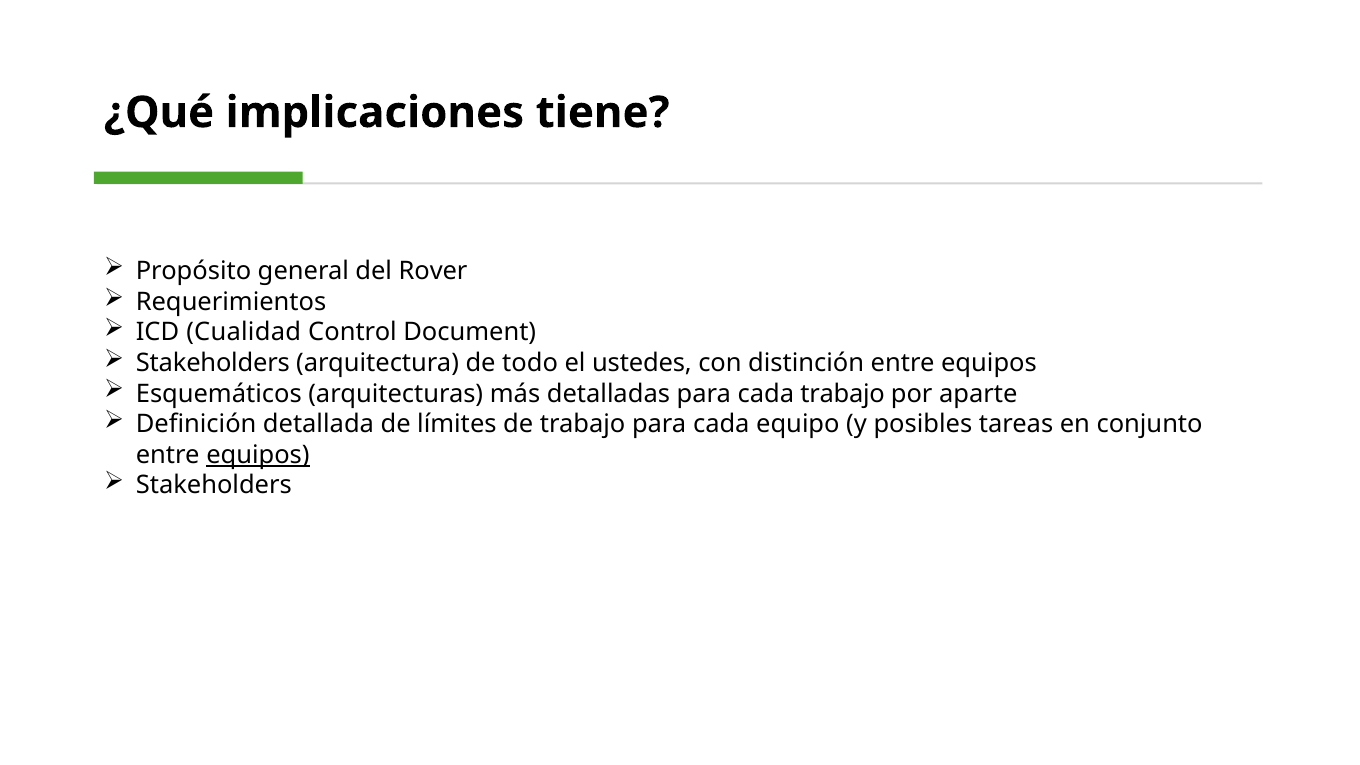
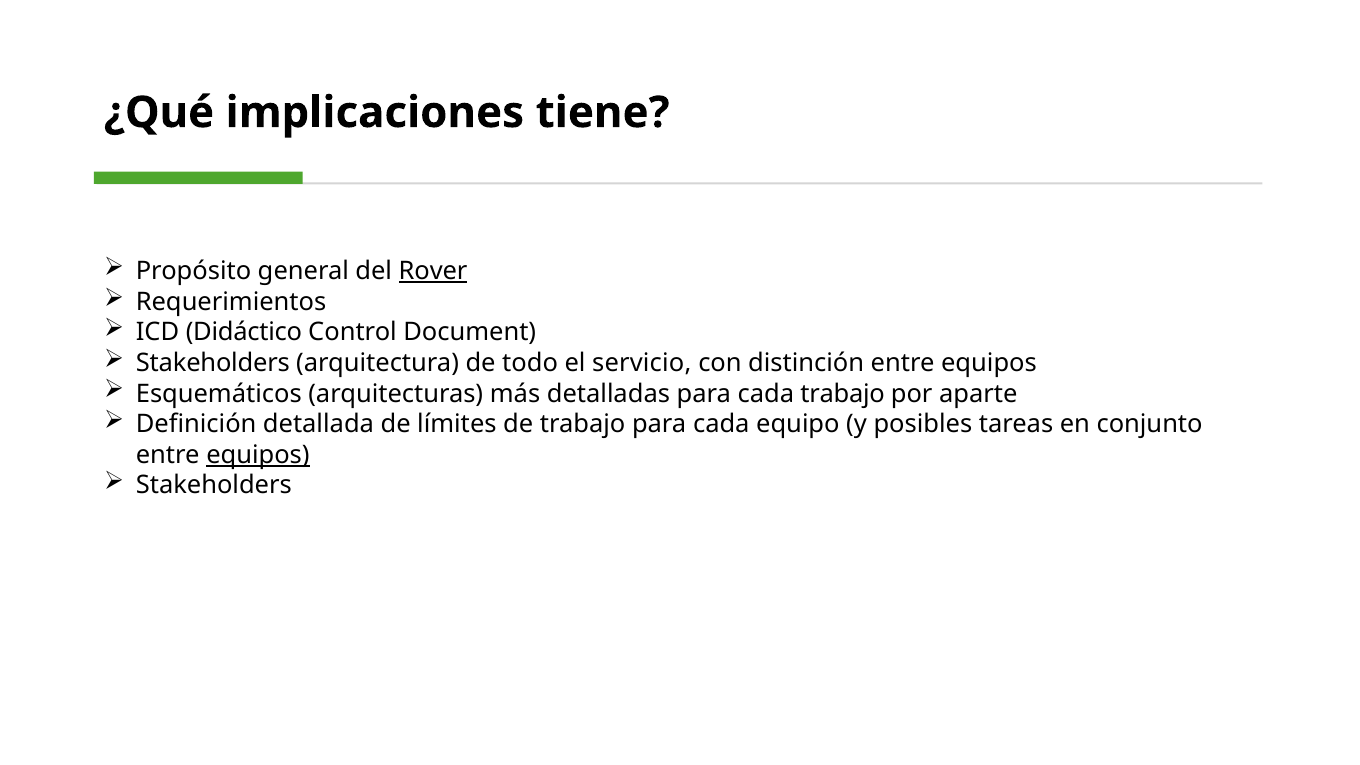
Rover underline: none -> present (433, 271)
Cualidad: Cualidad -> Didáctico (244, 332)
ustedes: ustedes -> servicio (642, 363)
